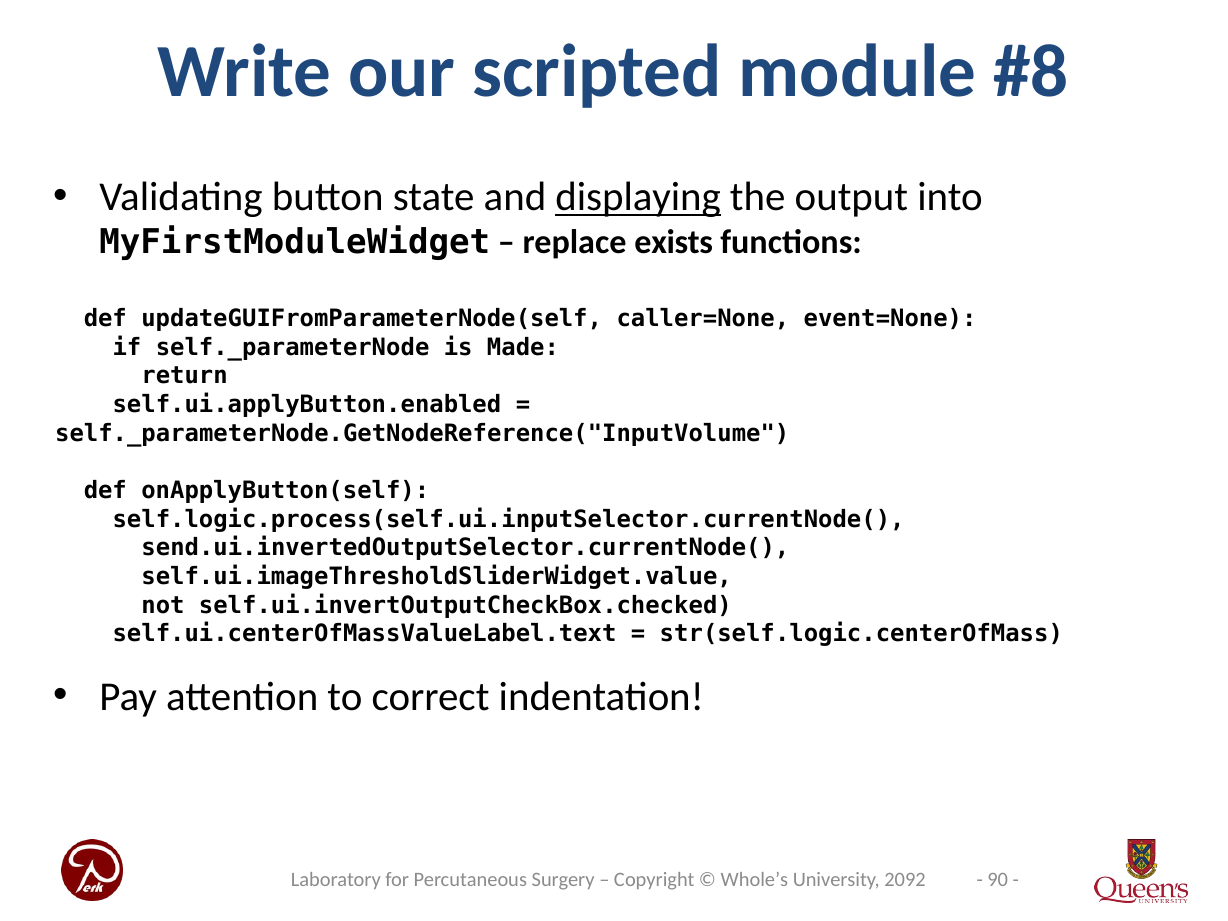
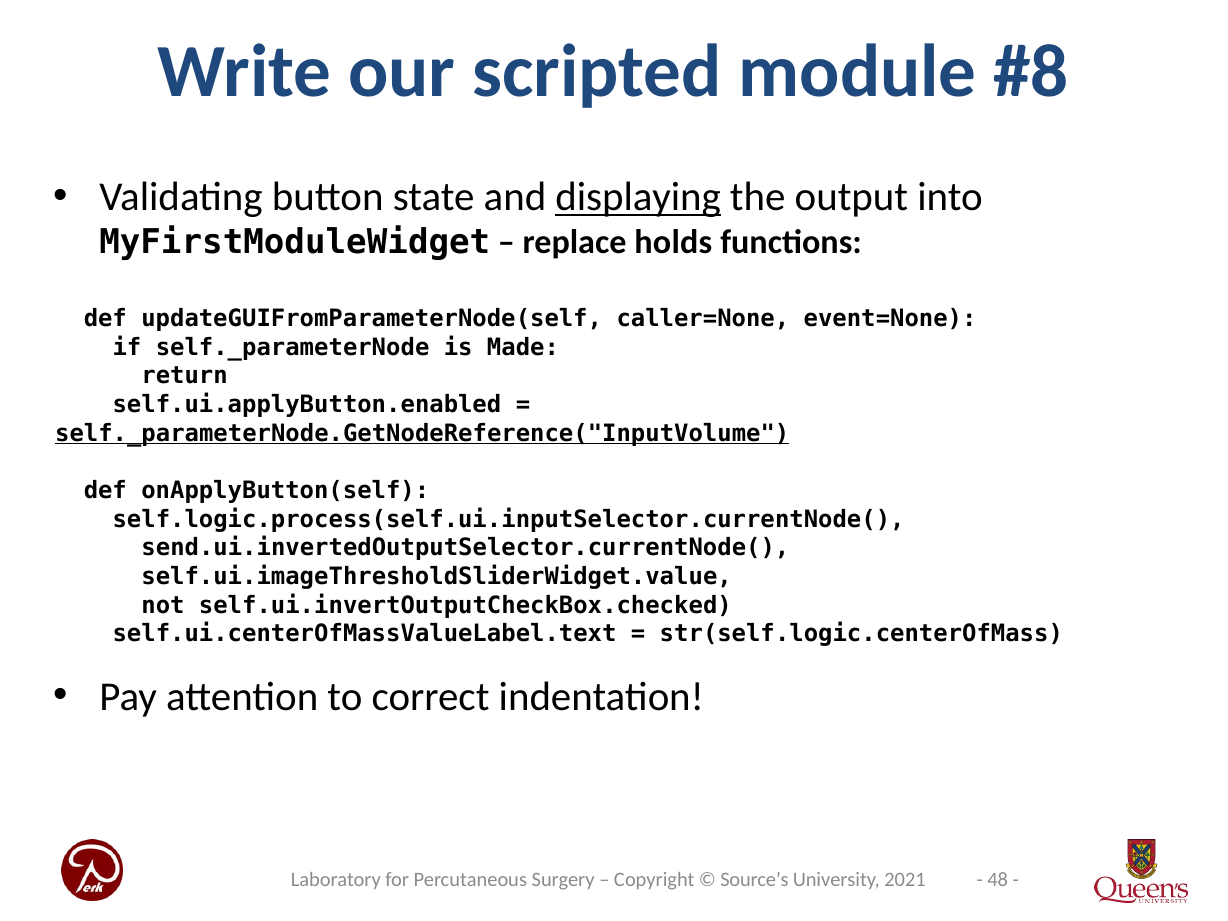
exists: exists -> holds (673, 242)
self._parameterNode.GetNodeReference("InputVolume underline: none -> present (422, 433)
90: 90 -> 48 (998, 879)
Whole’s: Whole’s -> Source’s (755, 880)
2092: 2092 -> 2021 (905, 880)
